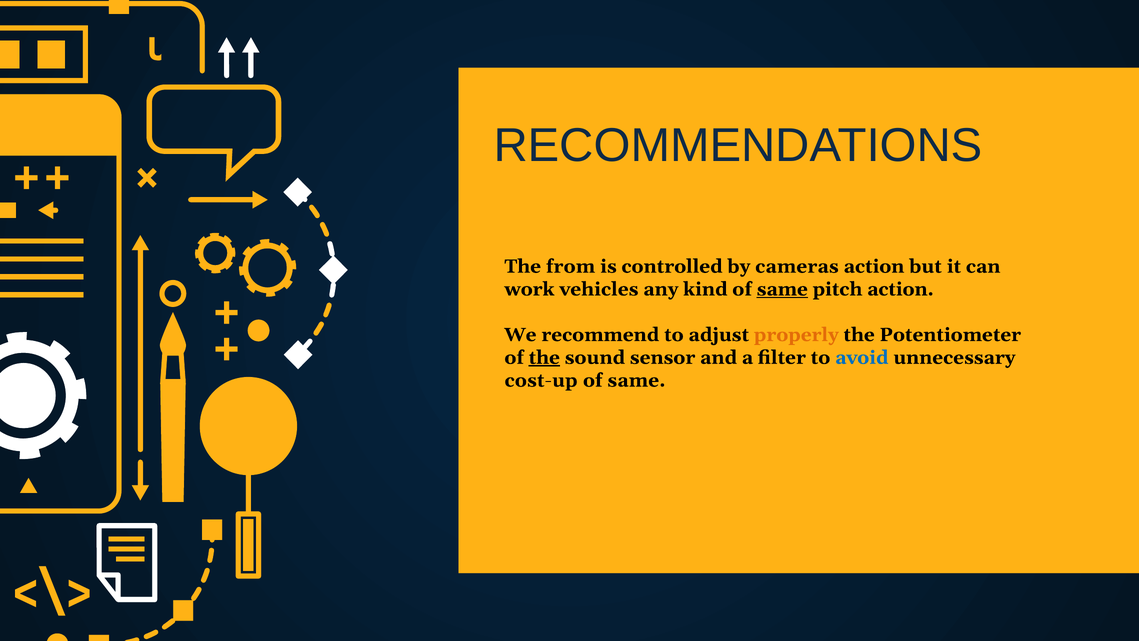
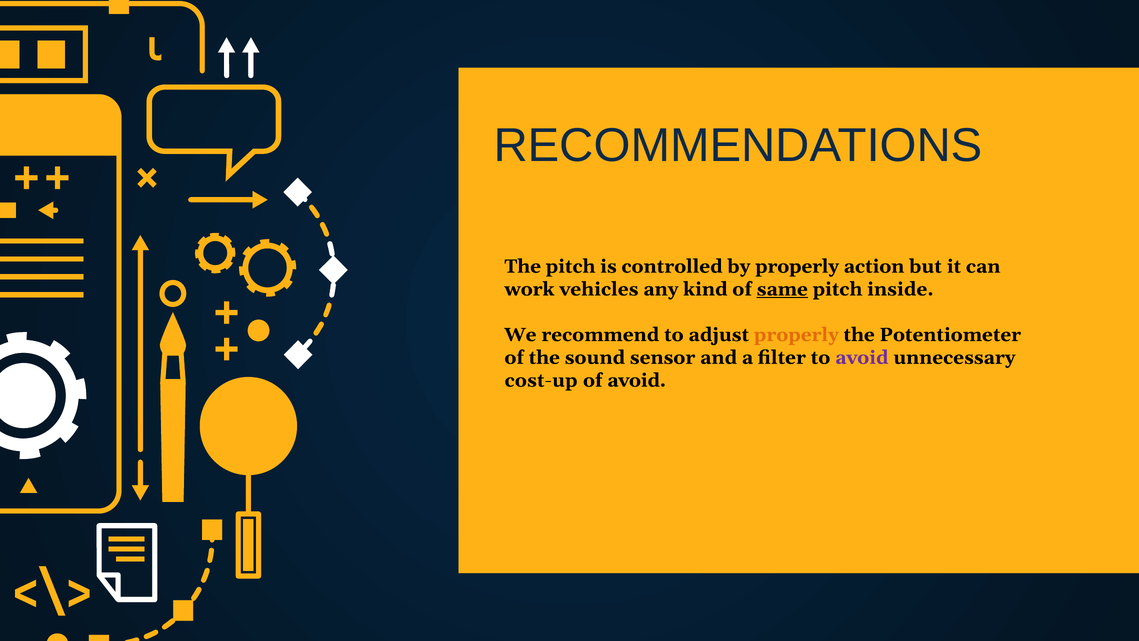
The from: from -> pitch (571, 266)
by cameras: cameras -> properly (797, 266)
pitch action: action -> inside (900, 289)
the underline: present -> none (544, 357)
avoid colour: blue -> purple (862, 357)
same: same -> avoid (637, 380)
